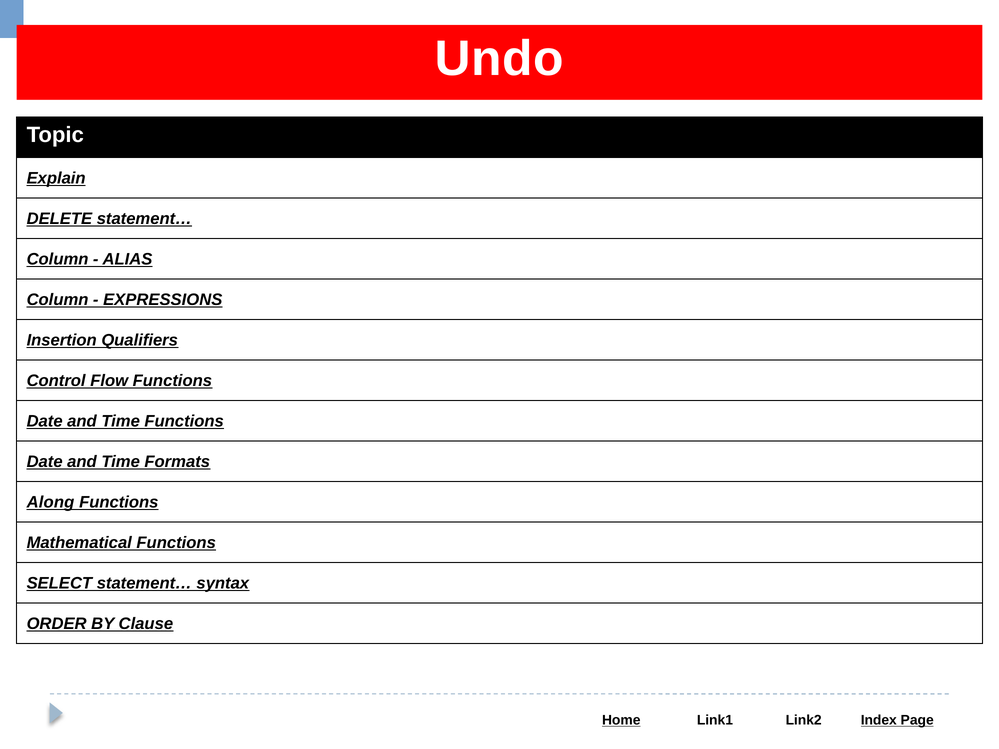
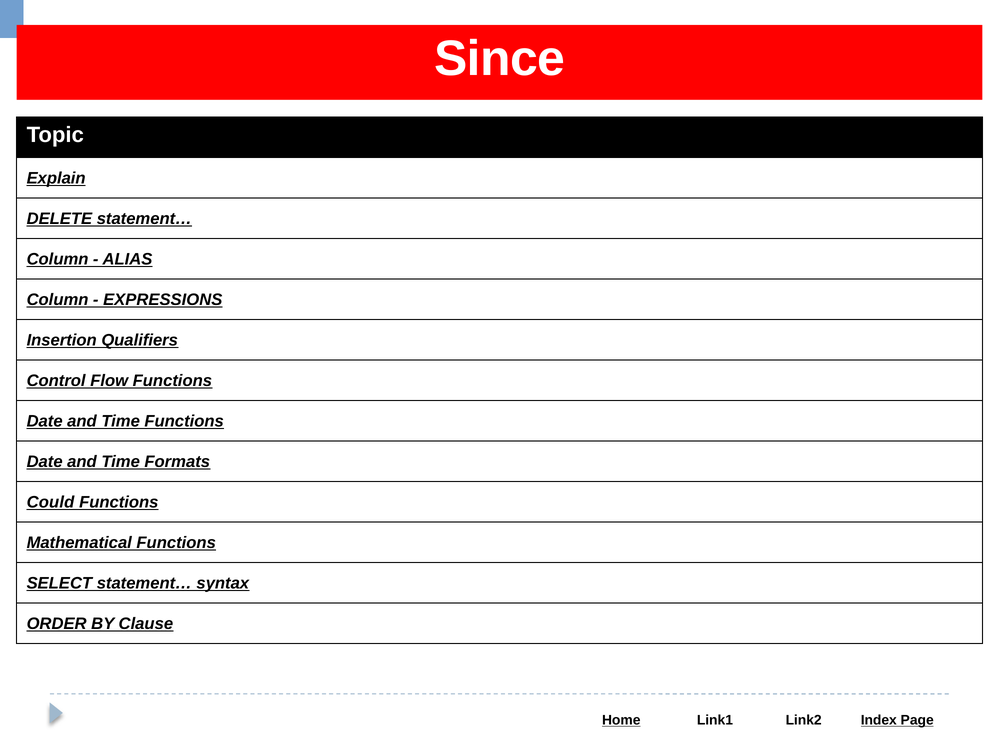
Undo: Undo -> Since (500, 59)
Along: Along -> Could (50, 502)
